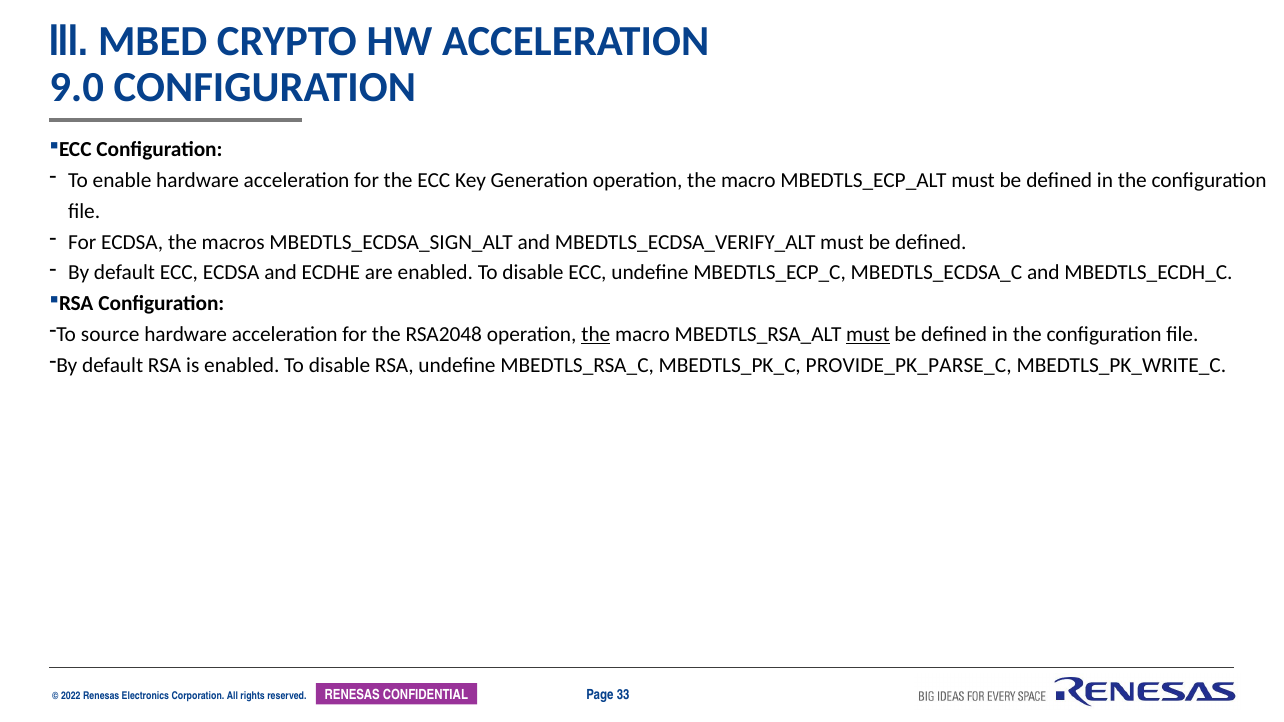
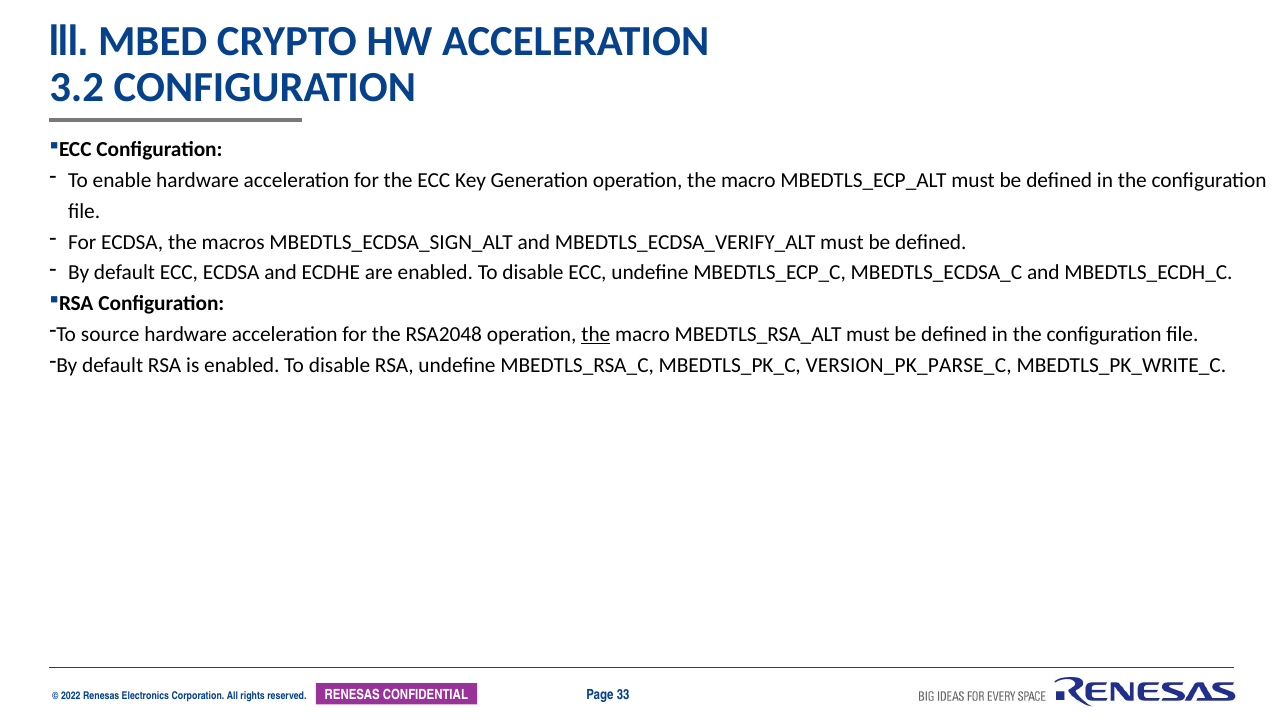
9.0: 9.0 -> 3.2 (77, 87)
must underline: present -> none (868, 334)
PROVIDE_PK_PARSE_C: PROVIDE_PK_PARSE_C -> VERSION_PK_PARSE_C (909, 365)
